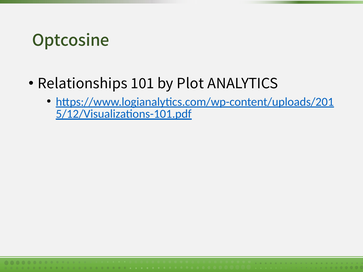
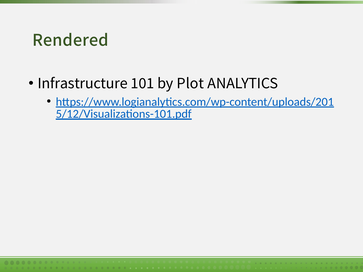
Optcosine: Optcosine -> Rendered (71, 41)
Relationships: Relationships -> Infrastructure (83, 84)
